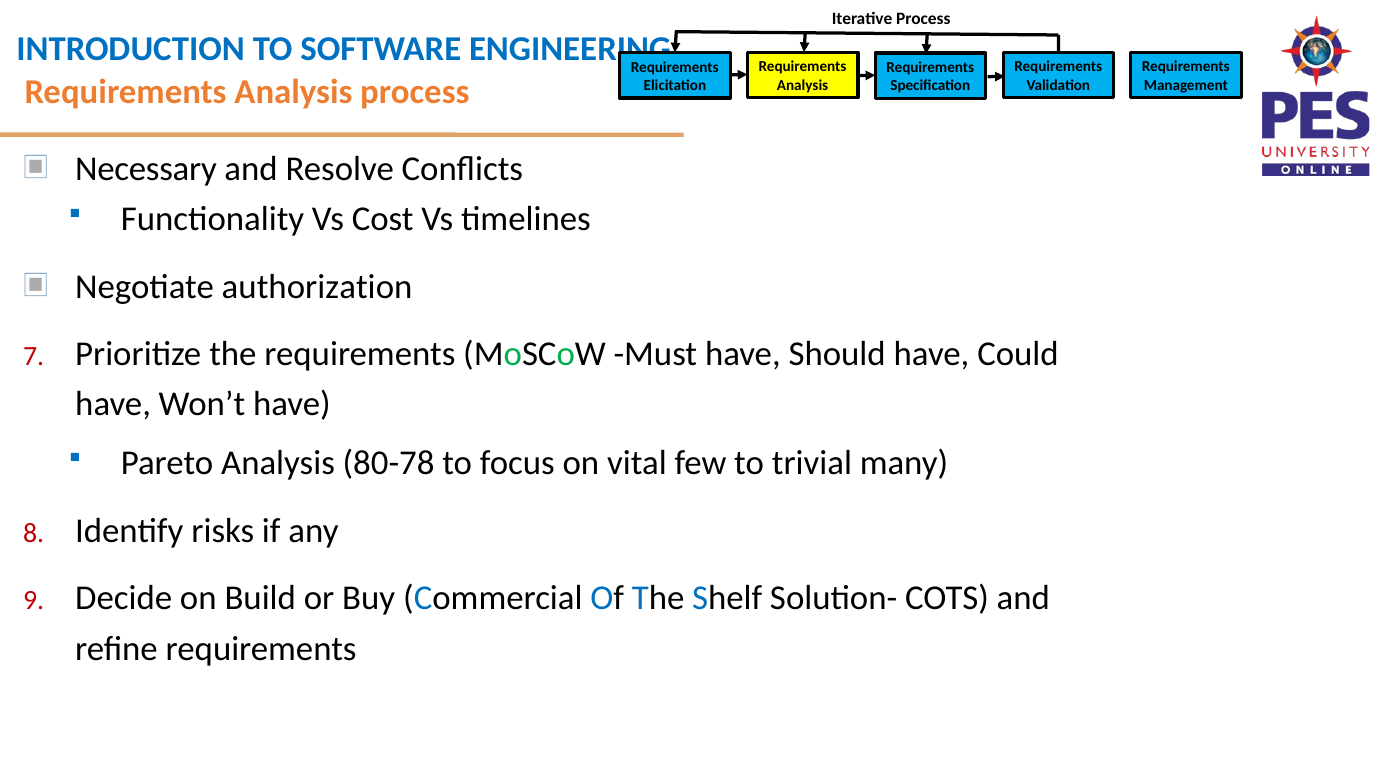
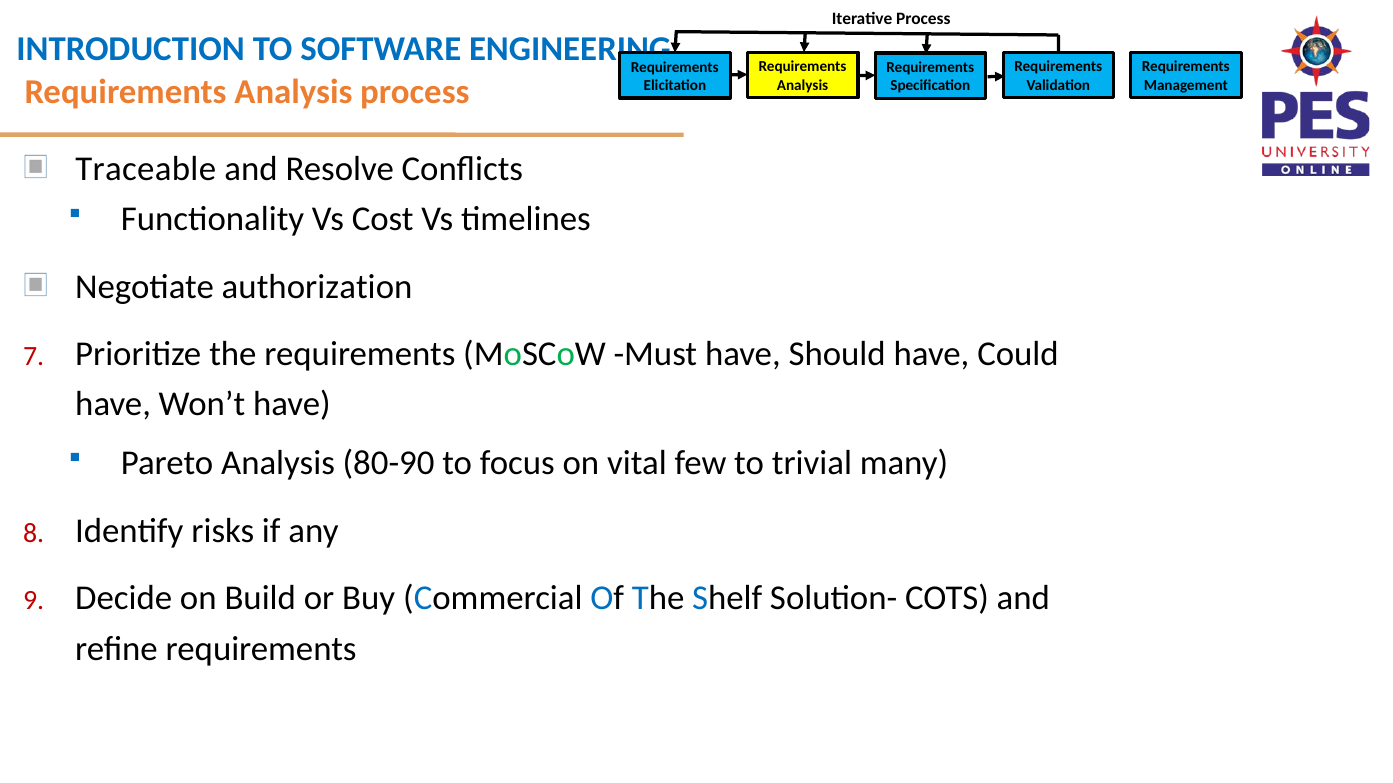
Necessary: Necessary -> Traceable (146, 169)
80-78: 80-78 -> 80-90 (389, 464)
